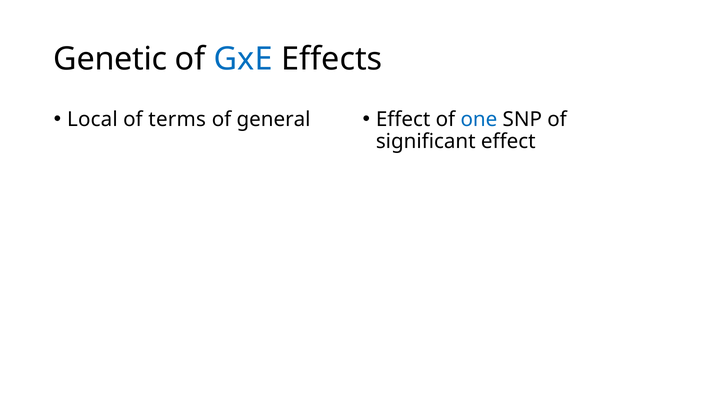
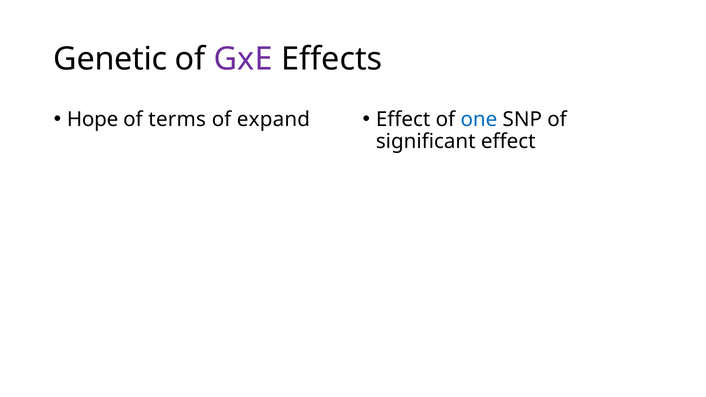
GxE colour: blue -> purple (243, 59)
Local: Local -> Hope (93, 119)
general: general -> expand (273, 119)
